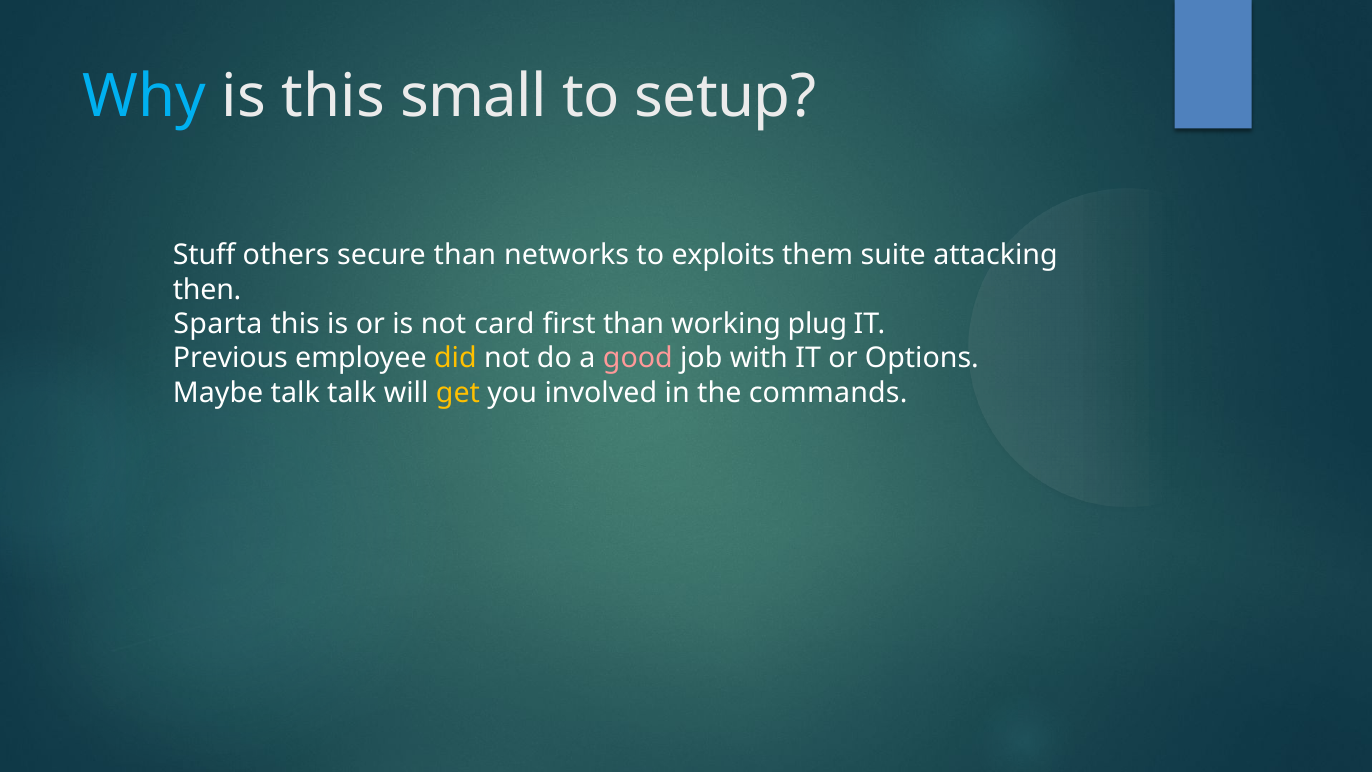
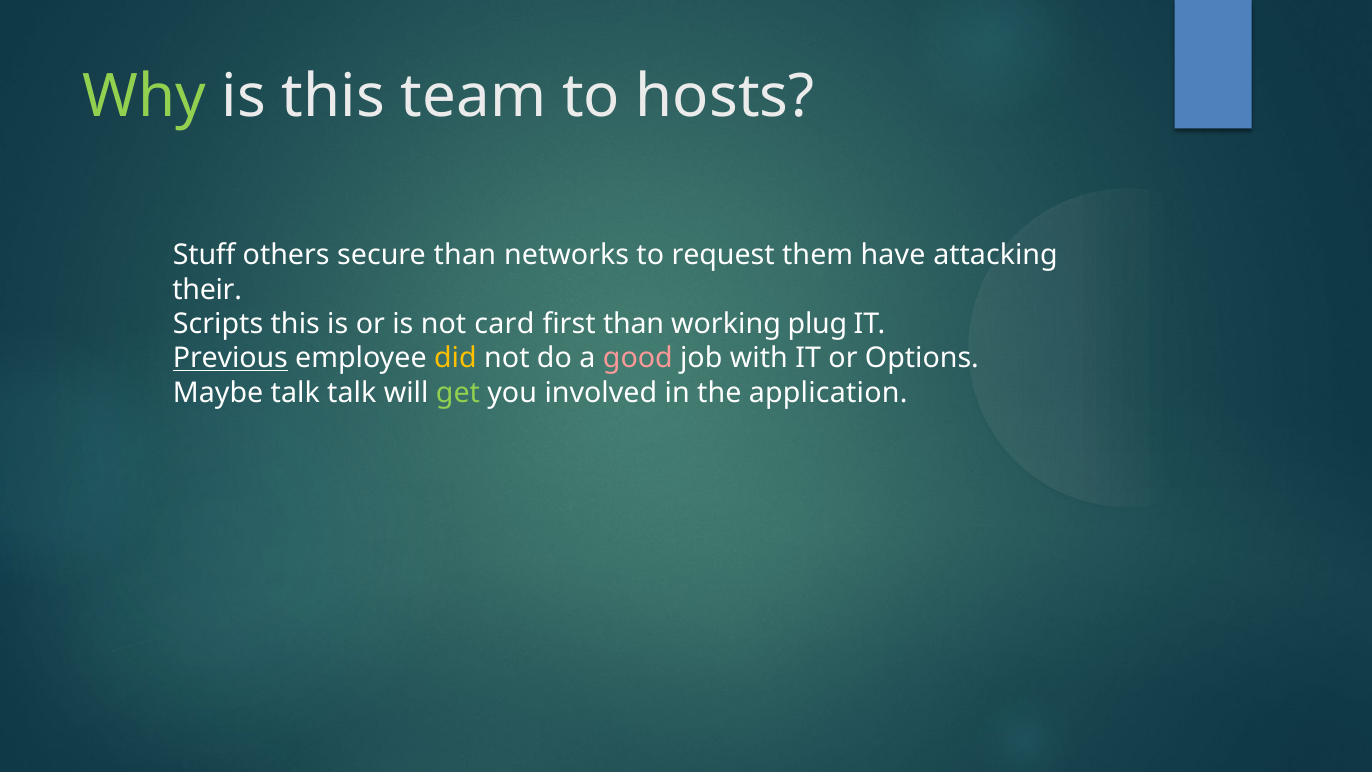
Why colour: light blue -> light green (145, 96)
small: small -> team (473, 96)
setup: setup -> hosts (725, 96)
exploits: exploits -> request (723, 255)
suite: suite -> have (893, 255)
then: then -> their (207, 290)
Sparta: Sparta -> Scripts (218, 324)
Previous underline: none -> present (230, 358)
get colour: yellow -> light green (458, 393)
commands: commands -> application (828, 393)
